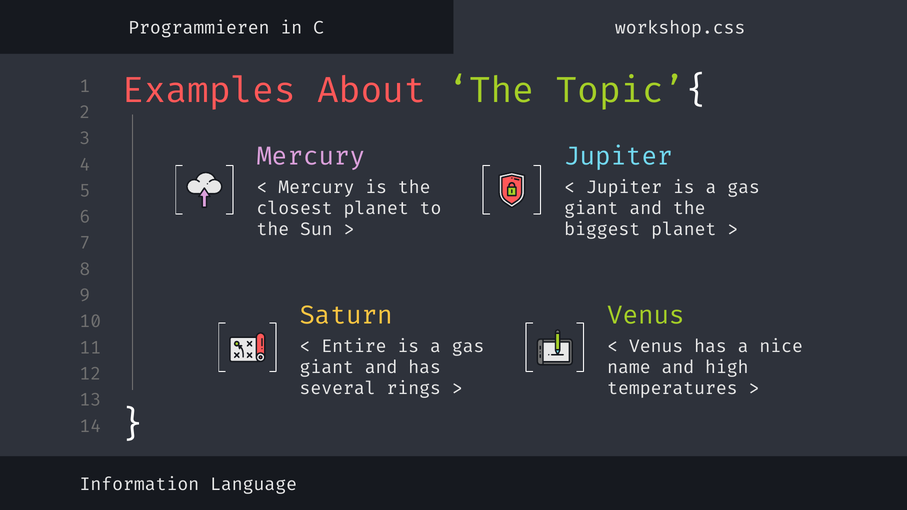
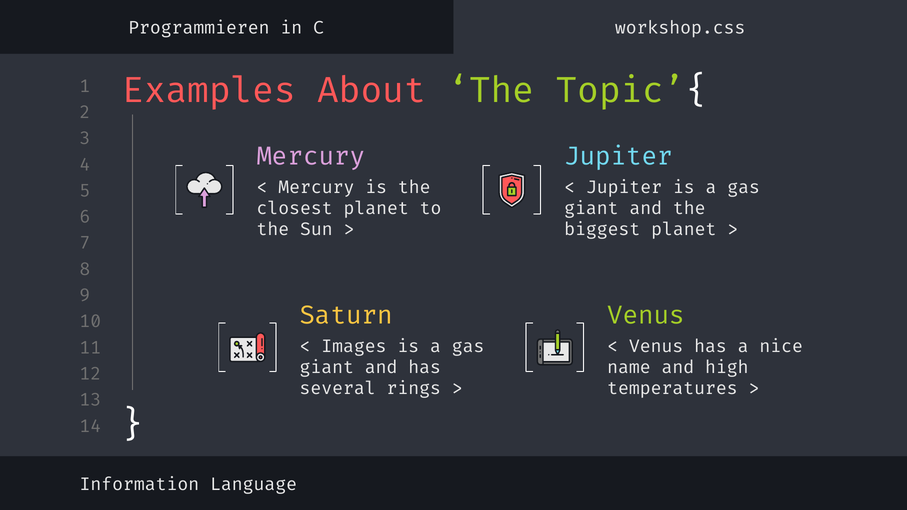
Entire: Entire -> Images (354, 346)
